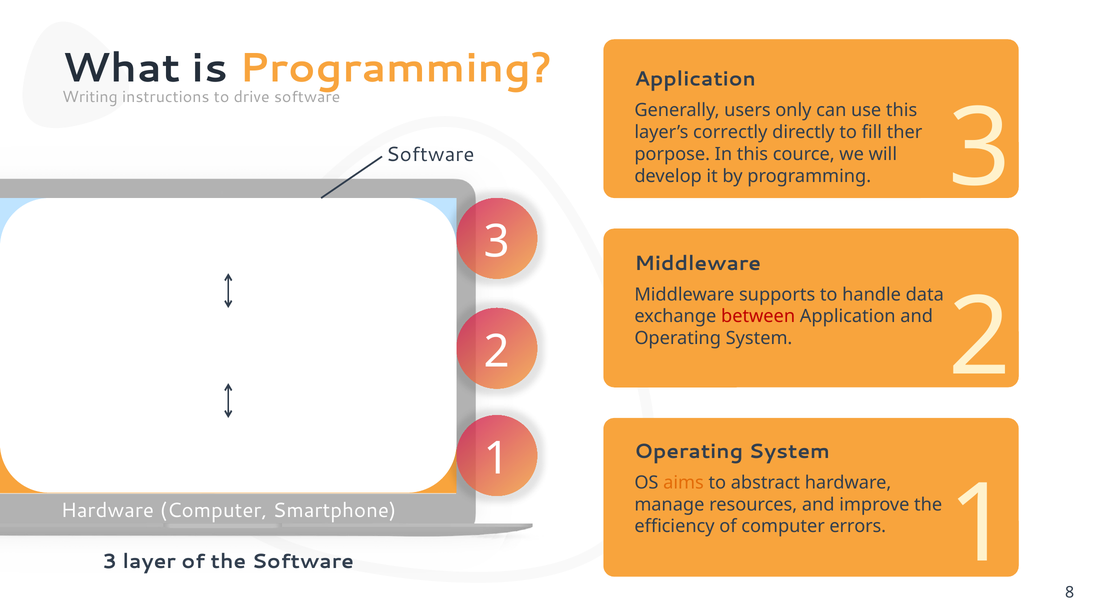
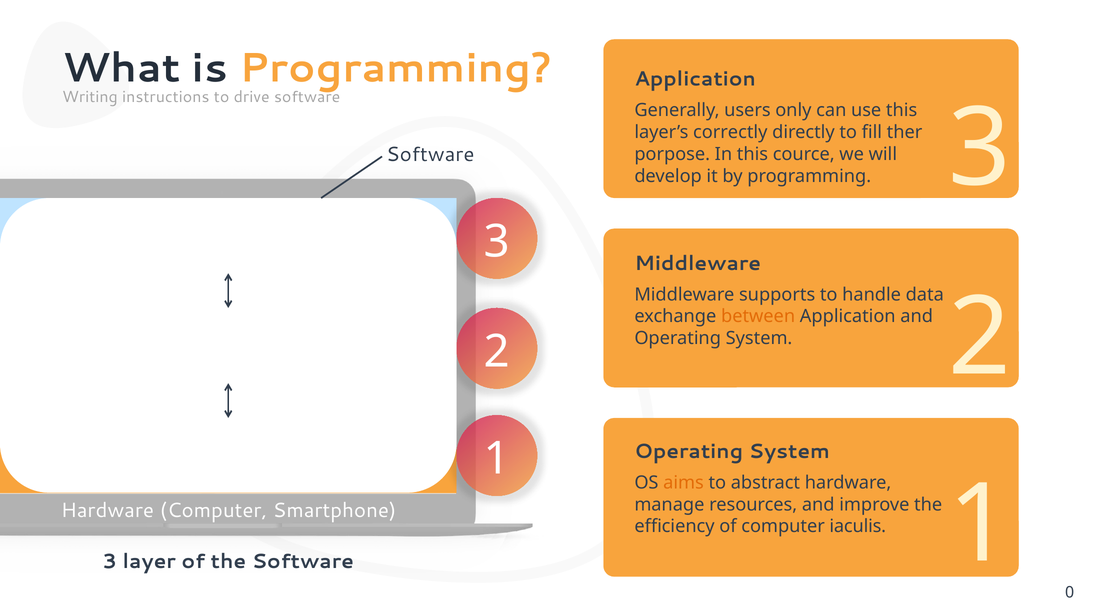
between colour: red -> orange (758, 316)
8: 8 -> 0 (1070, 592)
errors: errors -> iaculis (858, 526)
